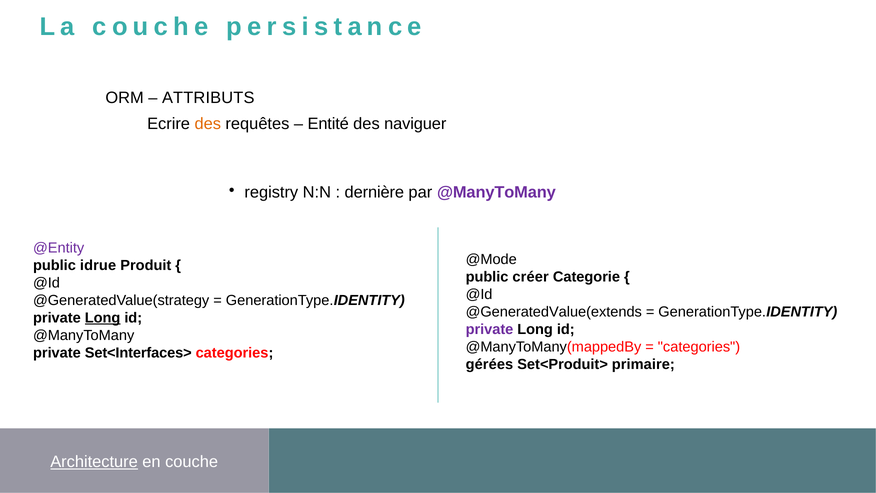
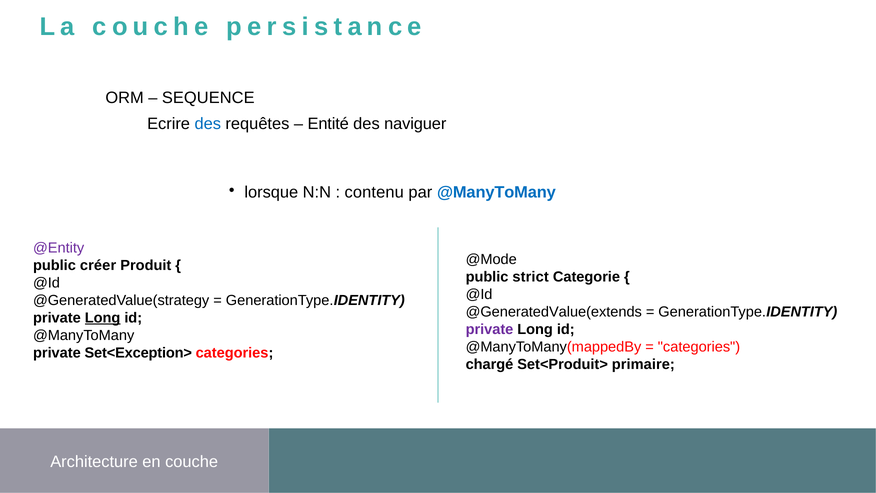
ATTRIBUTS: ATTRIBUTS -> SEQUENCE (208, 98)
des colour: orange -> blue (208, 124)
registry: registry -> lorsque (271, 192)
dernière: dernière -> contenu (374, 192)
@ManyToMany colour: purple -> blue (496, 192)
idrue: idrue -> créer (98, 265)
créer: créer -> strict (531, 277)
Set<Interfaces>: Set<Interfaces> -> Set<Exception> (138, 353)
gérées: gérées -> chargé (489, 364)
Architecture underline: present -> none (94, 461)
